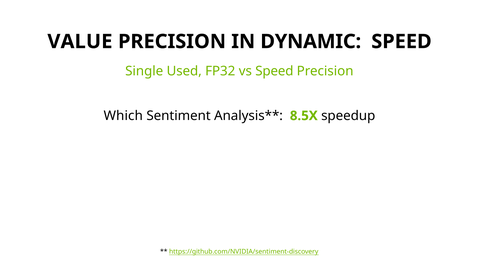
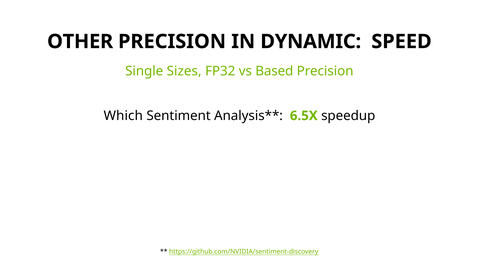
VALUE: VALUE -> OTHER (80, 42)
Used: Used -> Sizes (184, 71)
vs Speed: Speed -> Based (274, 71)
8.5X: 8.5X -> 6.5X (304, 116)
